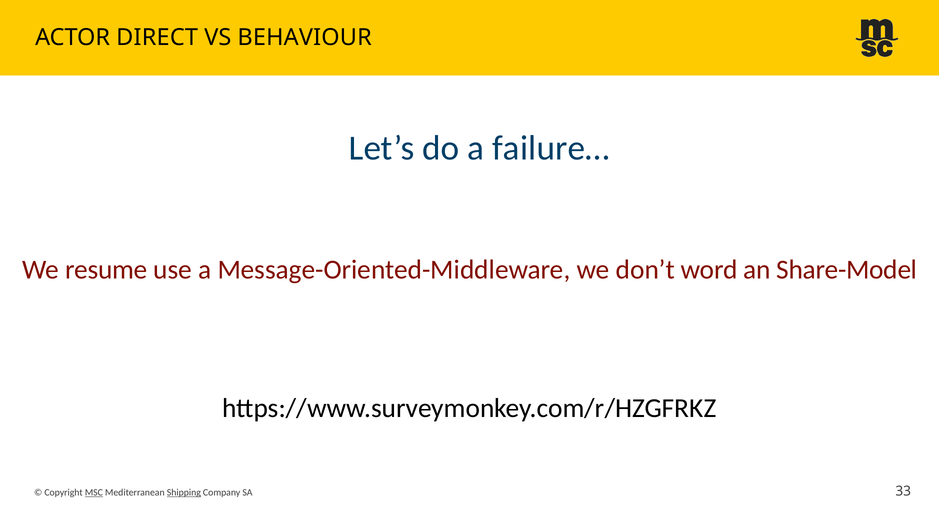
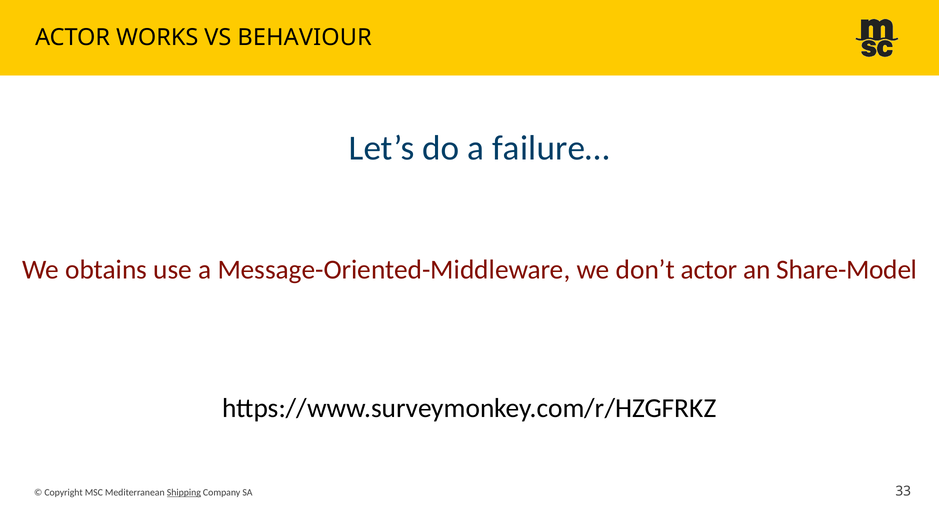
DIRECT: DIRECT -> WORKS (157, 38)
resume: resume -> obtains (106, 270)
don’t word: word -> actor (709, 270)
MSC underline: present -> none (94, 493)
